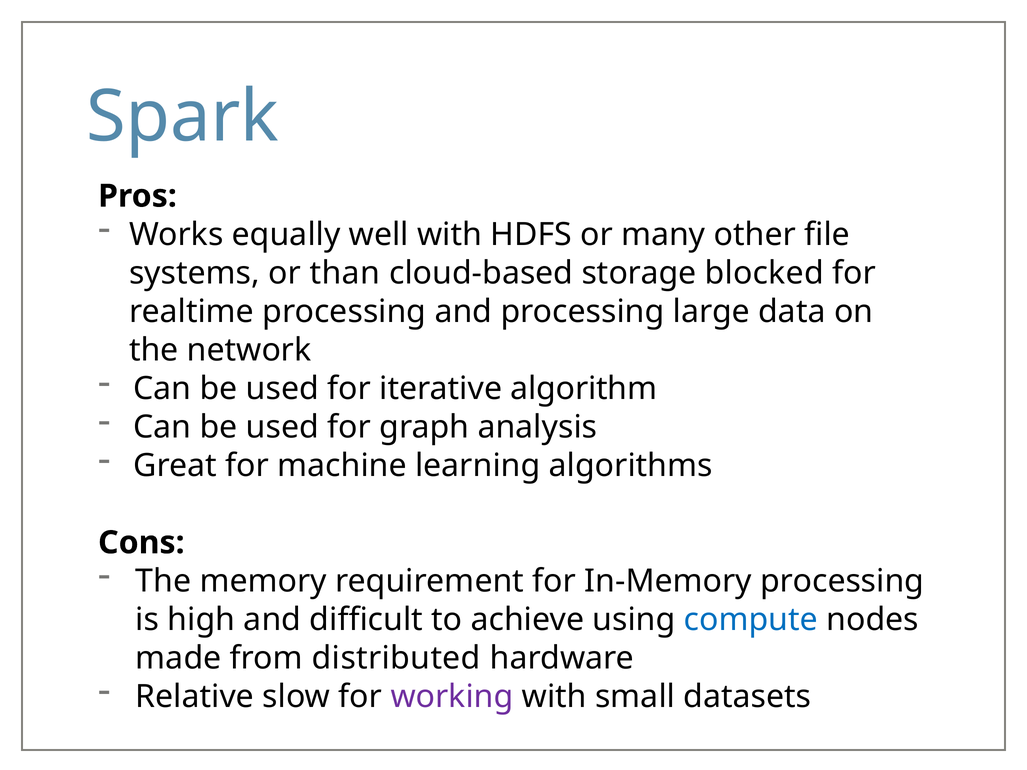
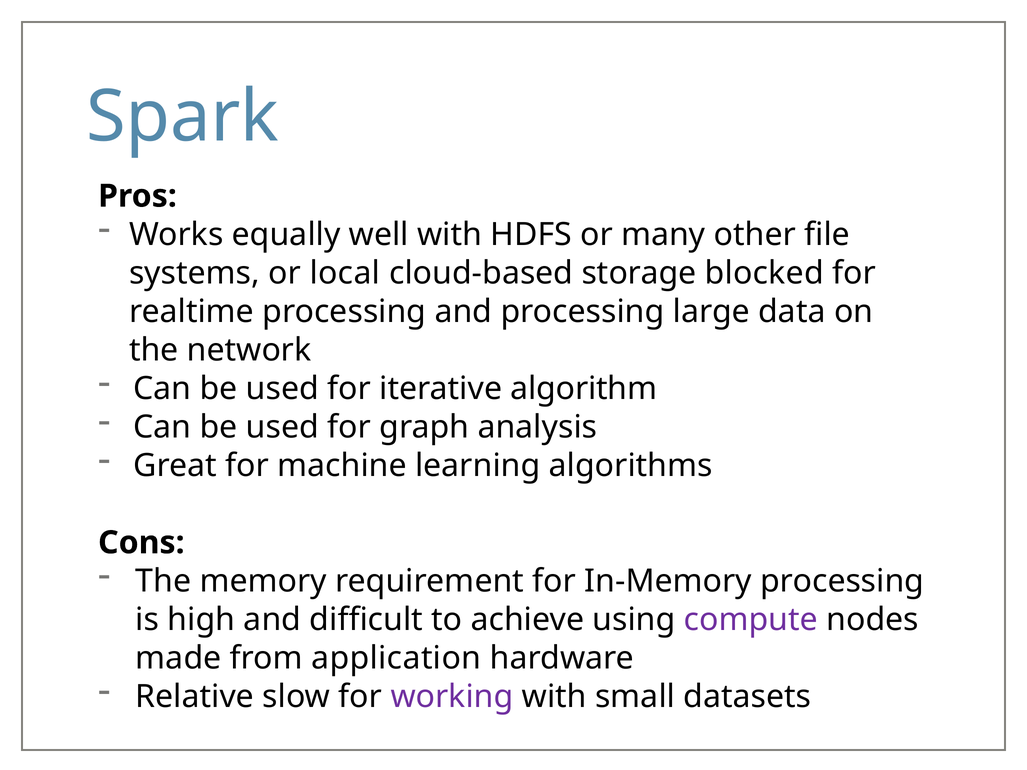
than: than -> local (345, 273)
compute colour: blue -> purple (751, 620)
distributed: distributed -> application (396, 658)
